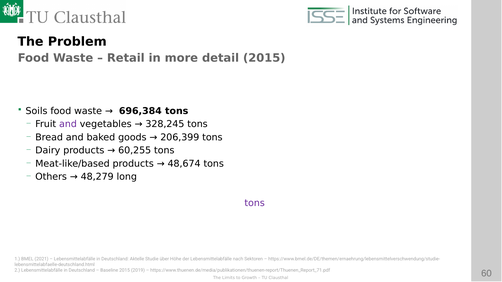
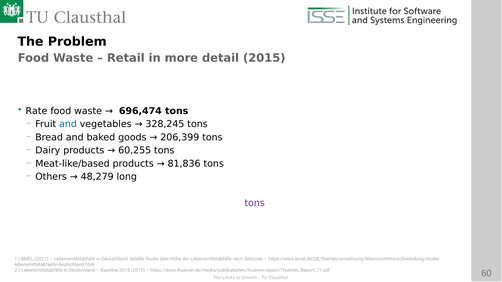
Soils: Soils -> Rate (36, 111)
696,384: 696,384 -> 696,474 (140, 111)
and colour: purple -> blue (68, 124)
48,674: 48,674 -> 81,836 (184, 164)
